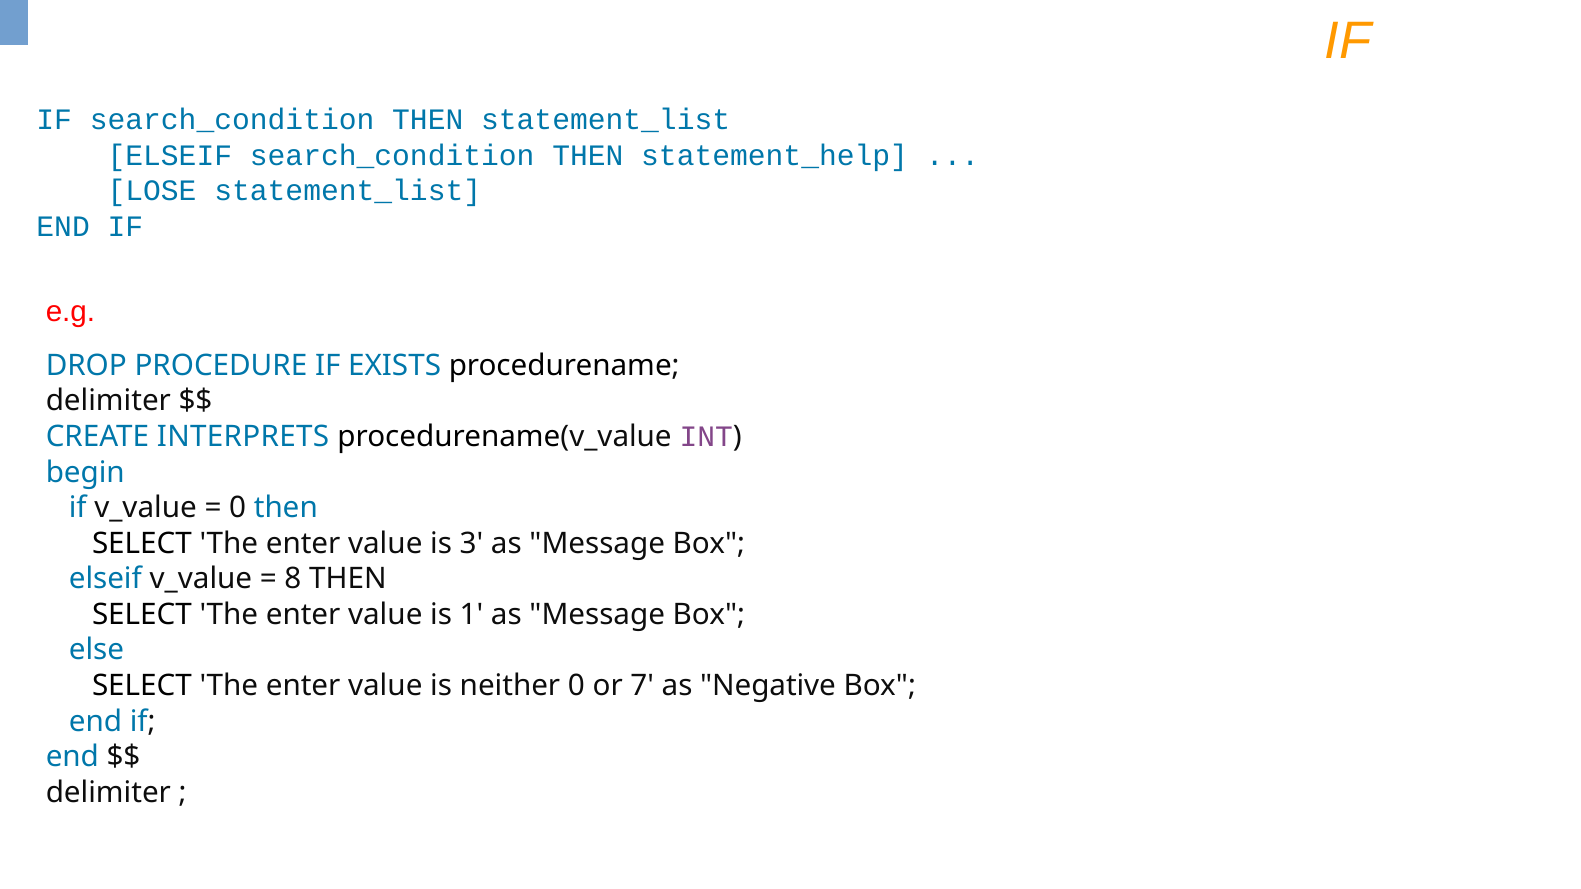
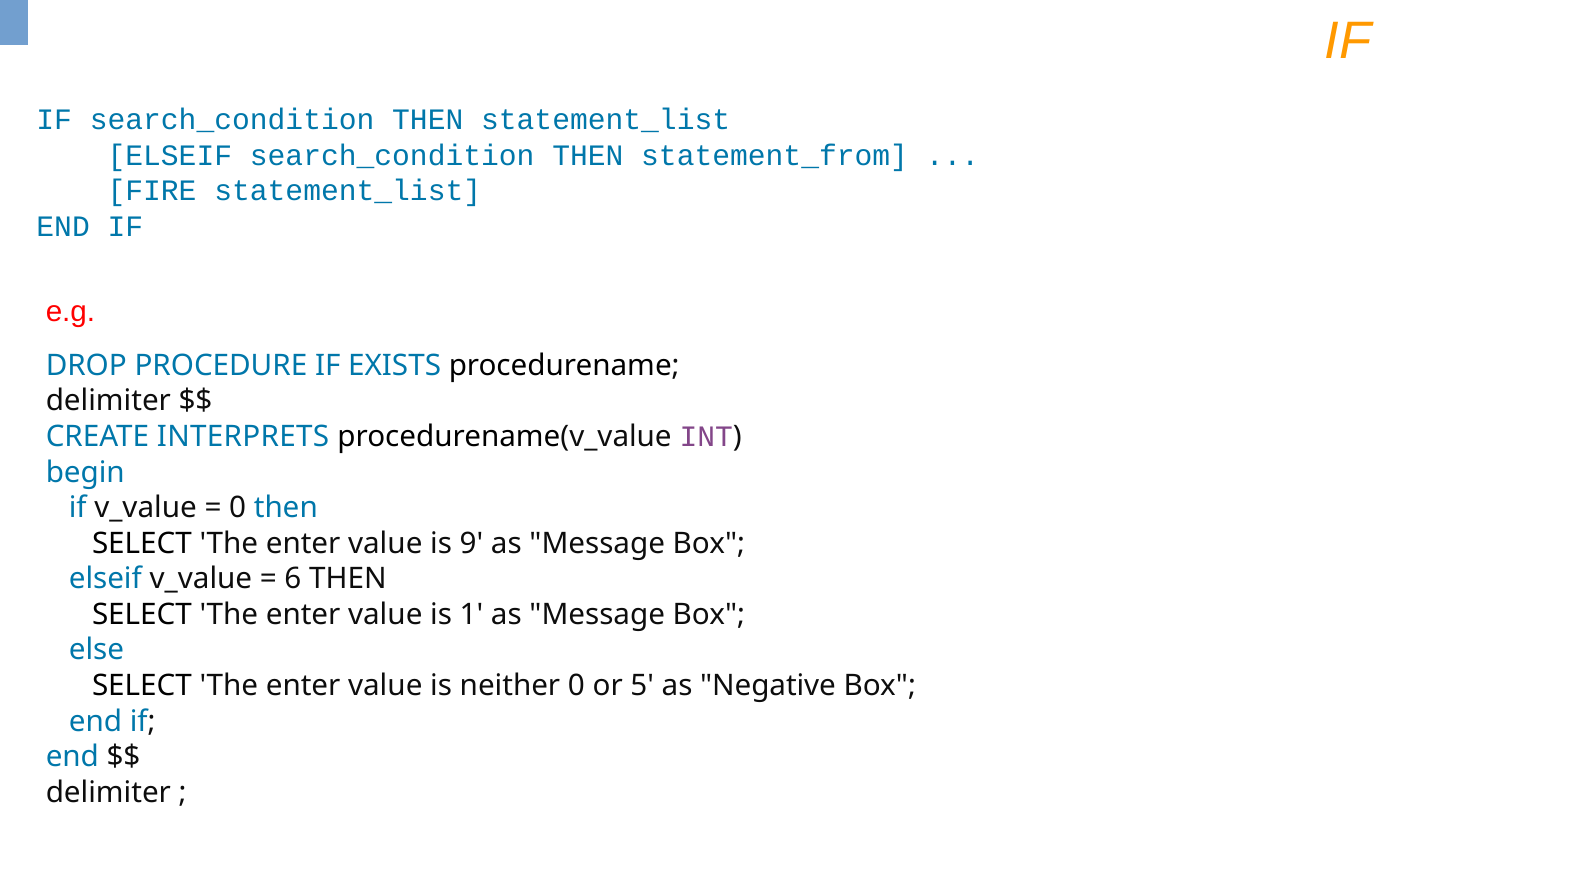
statement_help: statement_help -> statement_from (775, 155)
LOSE: LOSE -> FIRE (152, 191)
3: 3 -> 9 (472, 544)
8: 8 -> 6 (293, 579)
7: 7 -> 5 (642, 686)
